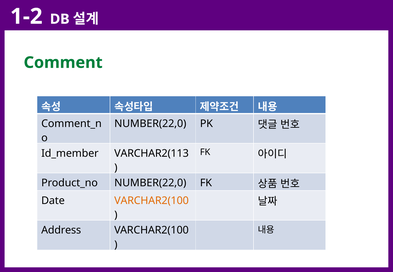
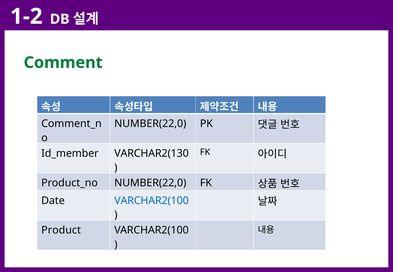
VARCHAR2(113: VARCHAR2(113 -> VARCHAR2(130 (152, 153)
VARCHAR2(100 colour: orange -> blue (152, 201)
Address: Address -> Product (61, 230)
